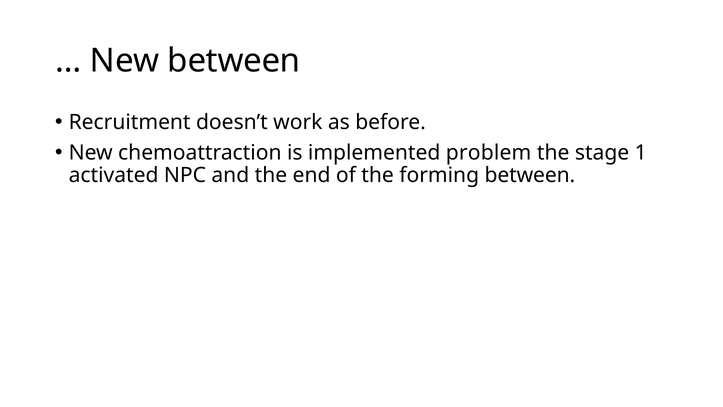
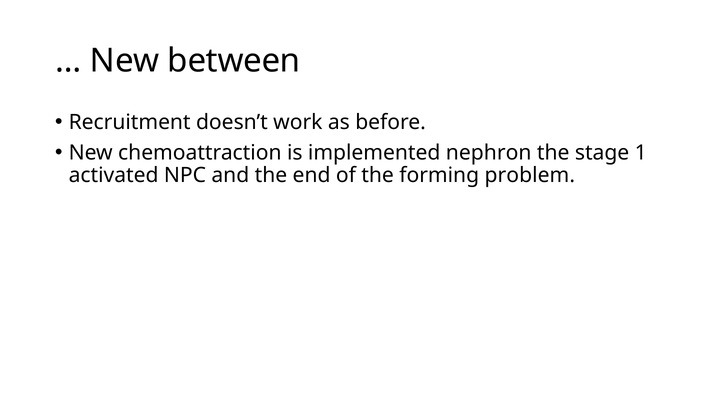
problem: problem -> nephron (489, 153)
forming between: between -> problem (530, 175)
